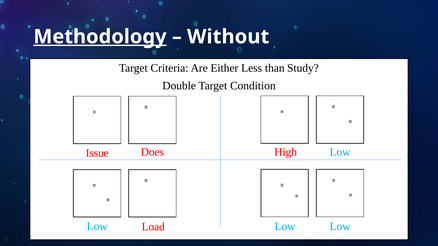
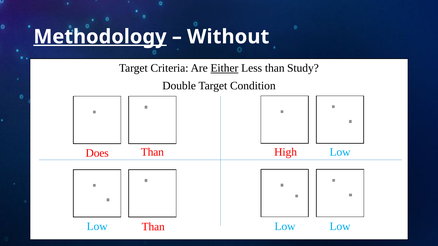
Either underline: none -> present (224, 68)
Does: Does -> Than (152, 152)
Issue: Issue -> Does (97, 153)
Load: Load -> Than (153, 227)
